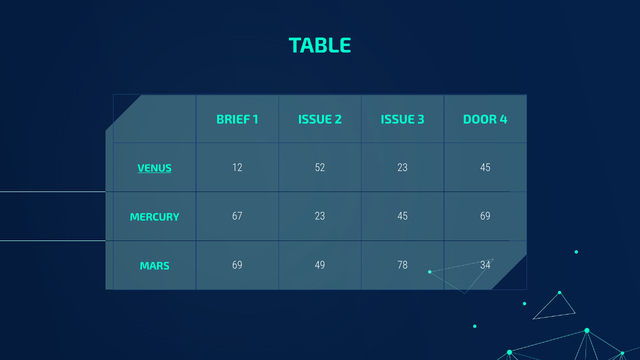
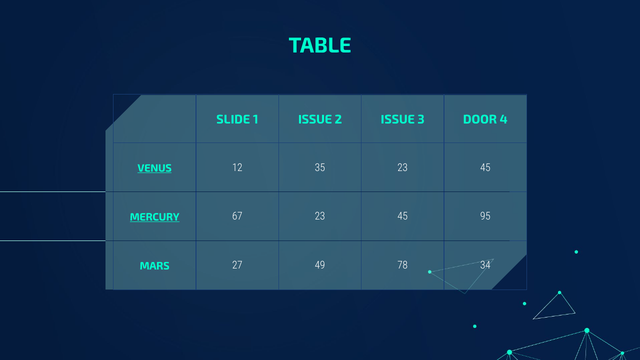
BRIEF: BRIEF -> SLIDE (233, 119)
52: 52 -> 35 (320, 168)
MERCURY underline: none -> present (155, 217)
45 69: 69 -> 95 (485, 216)
MARS 69: 69 -> 27 (237, 265)
